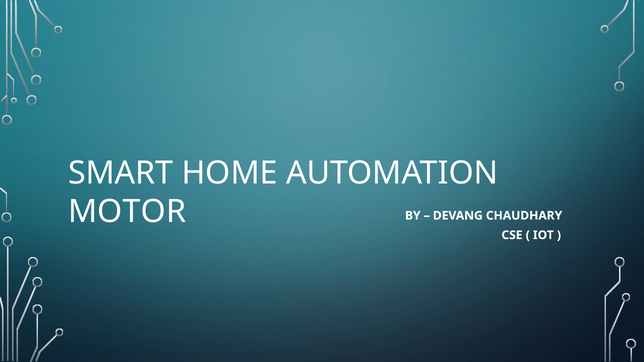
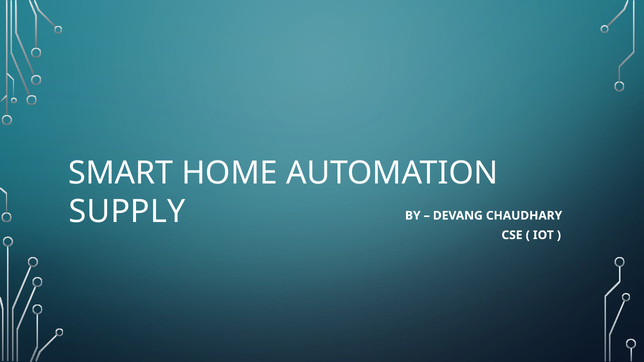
MOTOR: MOTOR -> SUPPLY (127, 212)
